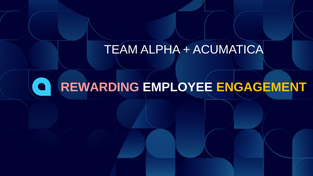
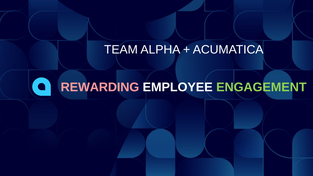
ENGAGEMENT colour: yellow -> light green (261, 87)
